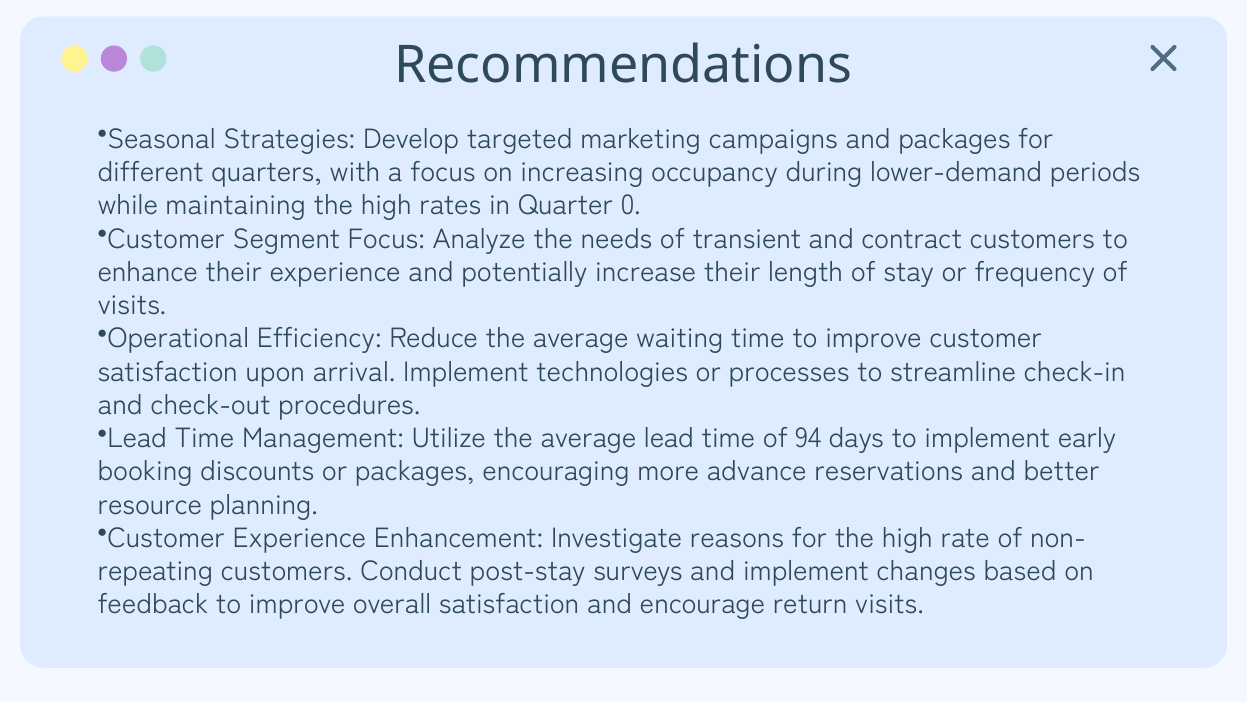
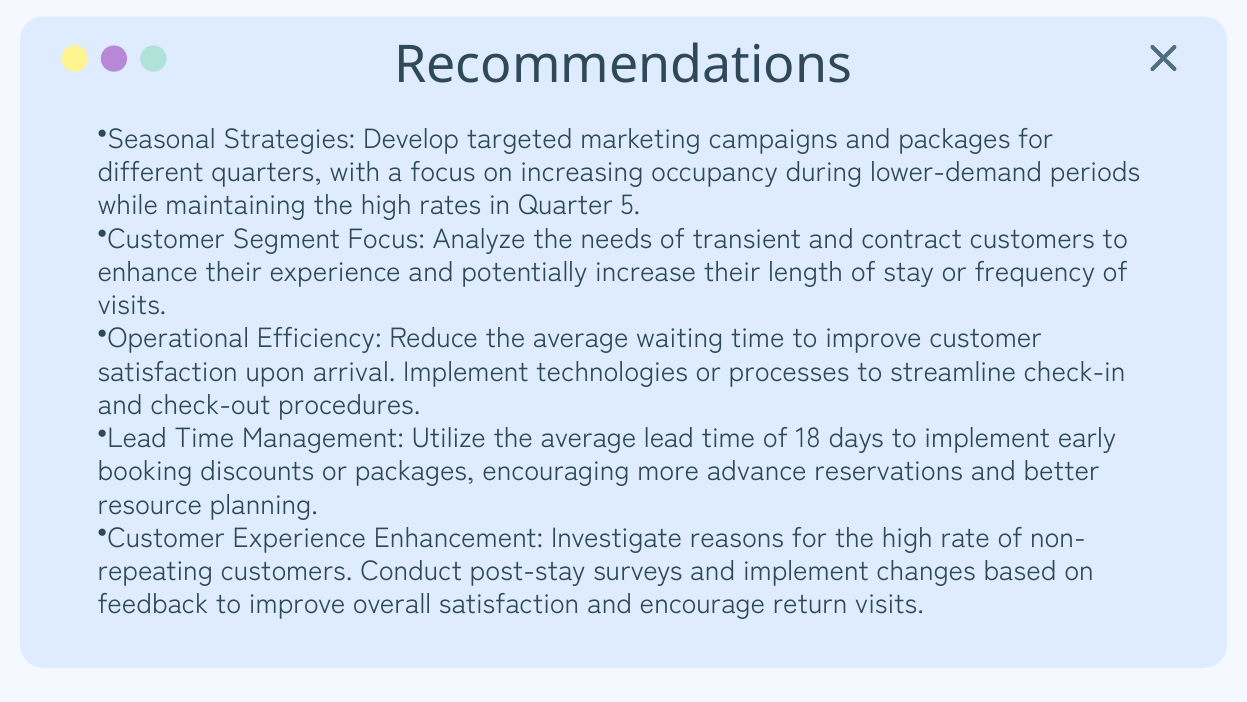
0: 0 -> 5 (631, 205)
94: 94 -> 18 (808, 438)
